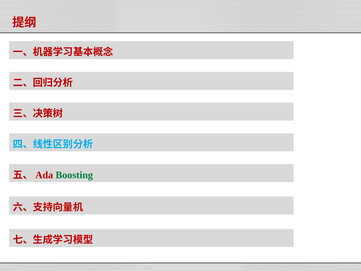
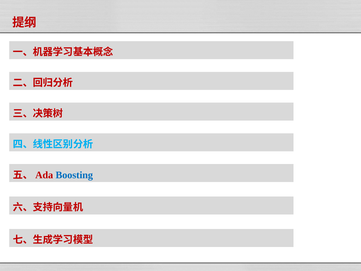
Boosting colour: green -> blue (74, 175)
